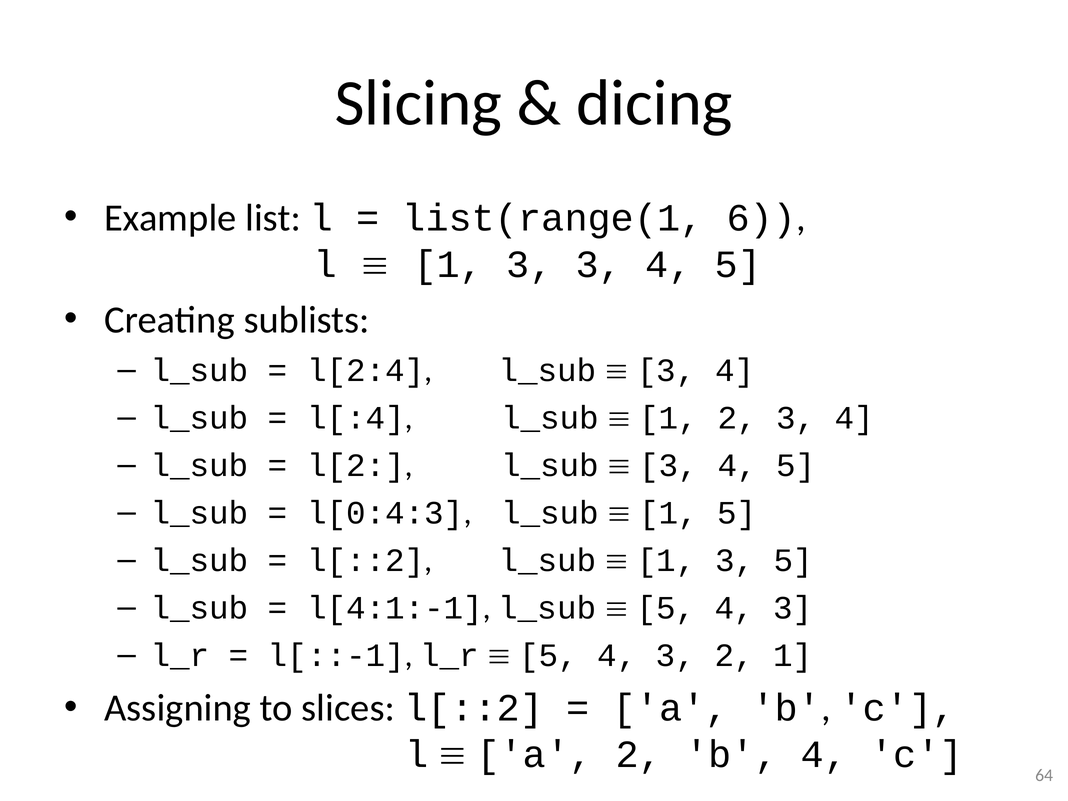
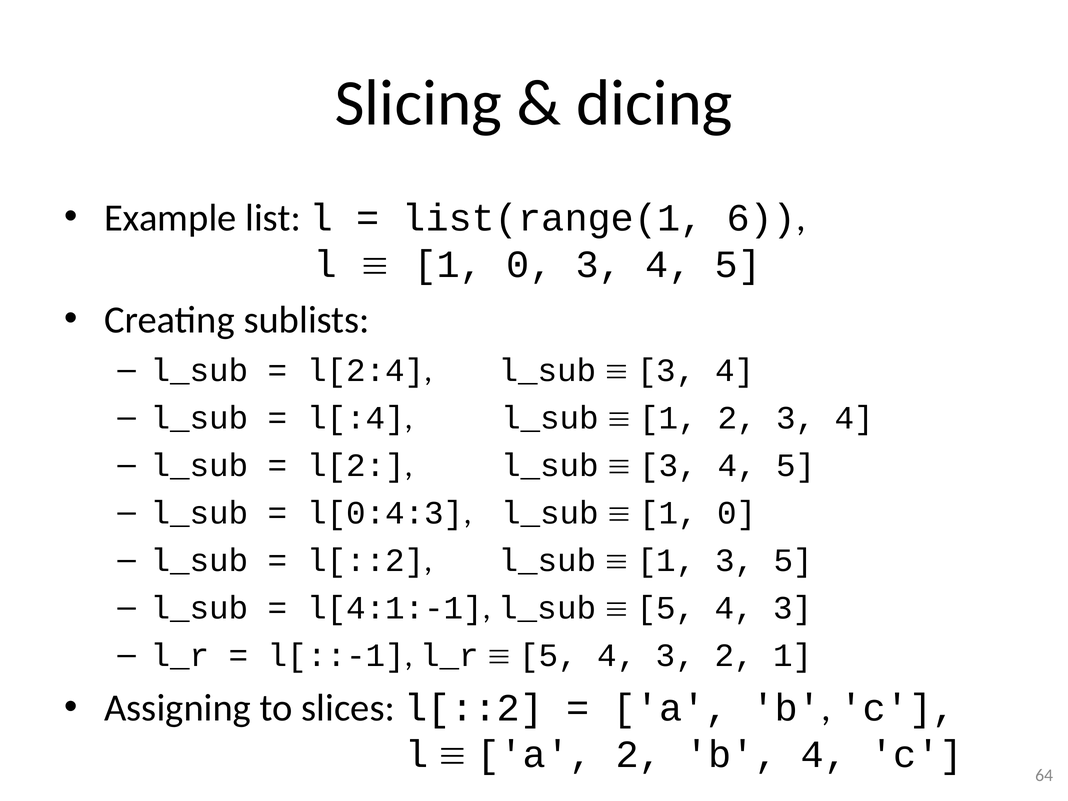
3: 3 -> 0 (530, 264)
5: 5 -> 0 (737, 513)
